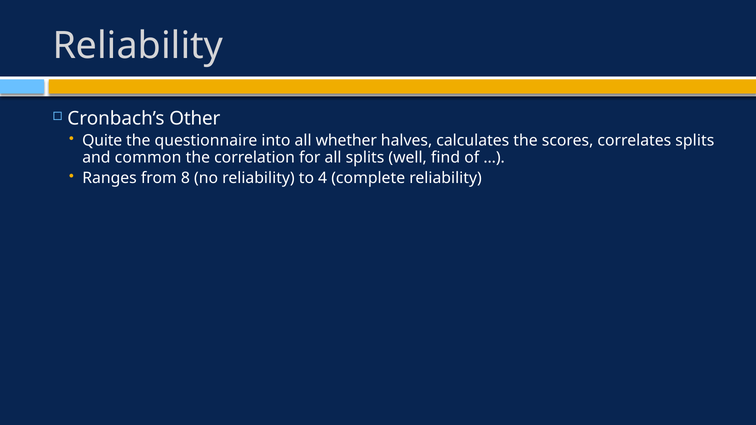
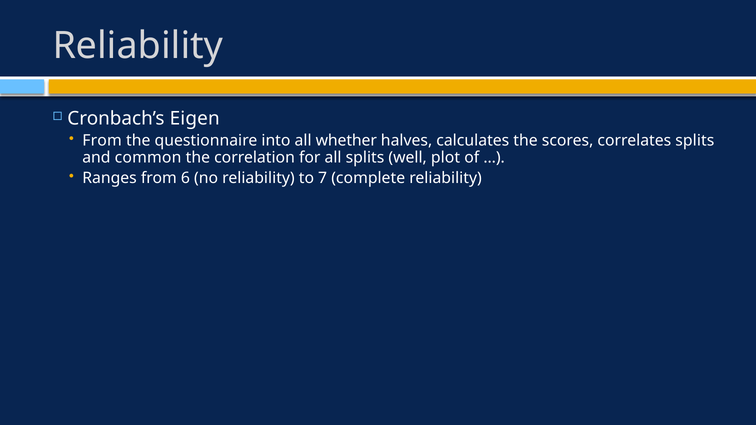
Other: Other -> Eigen (195, 119)
Quite: Quite -> From (102, 141)
find: find -> plot (446, 158)
8: 8 -> 6 (185, 178)
4: 4 -> 7 (323, 178)
